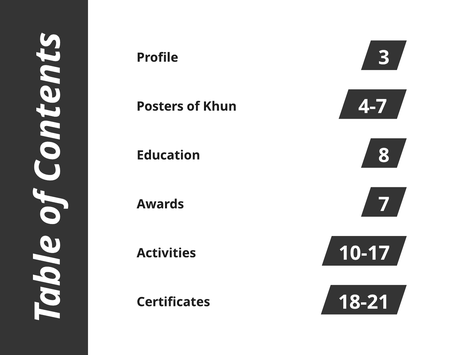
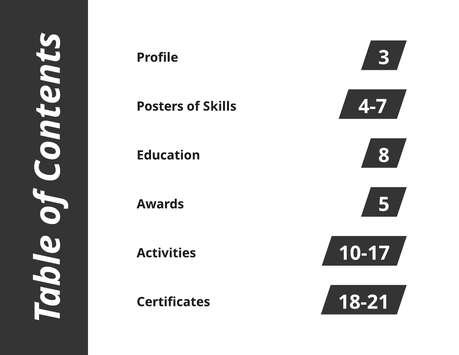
Khun: Khun -> Skills (220, 106)
7: 7 -> 5 (384, 204)
